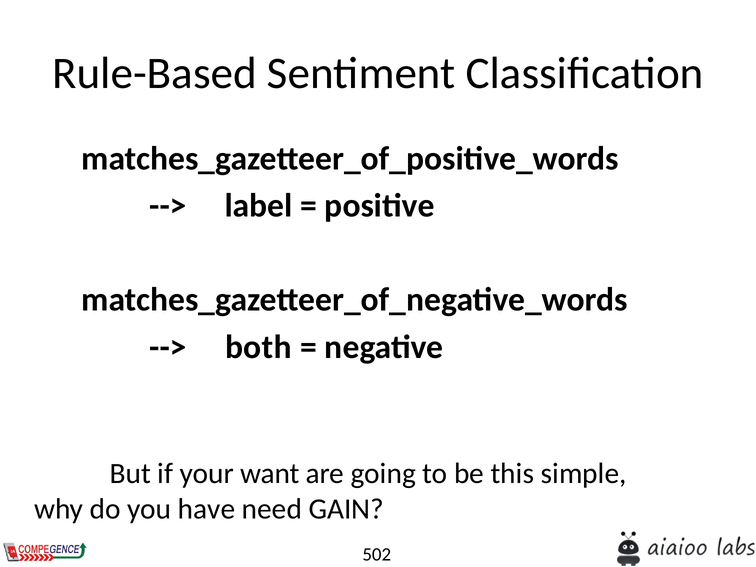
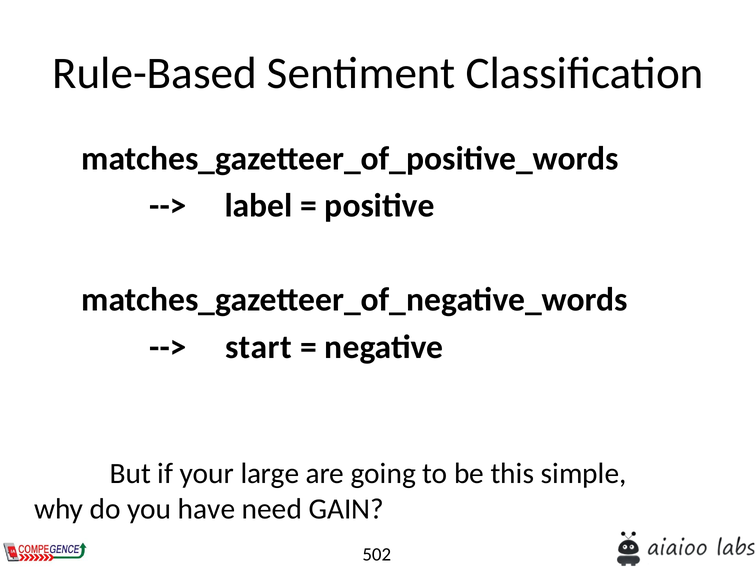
both: both -> start (258, 347)
want: want -> large (270, 474)
